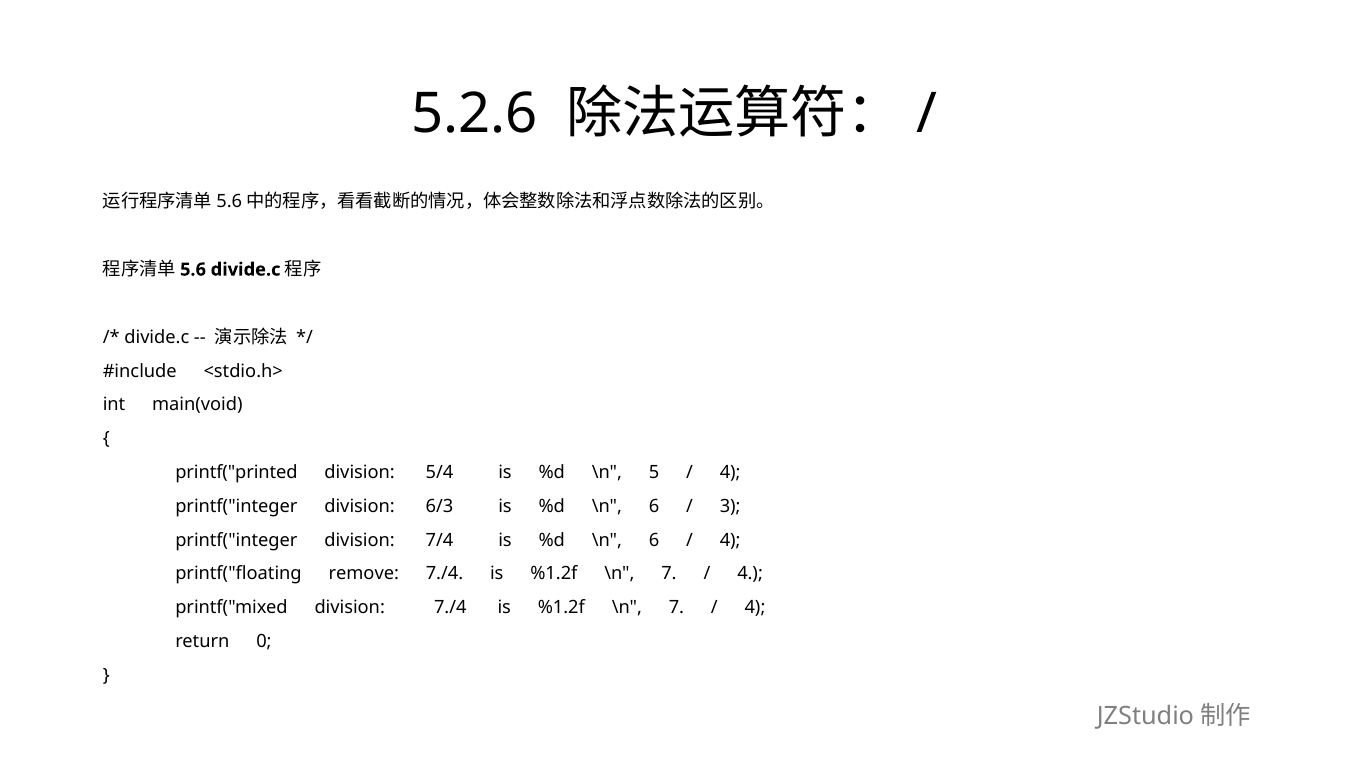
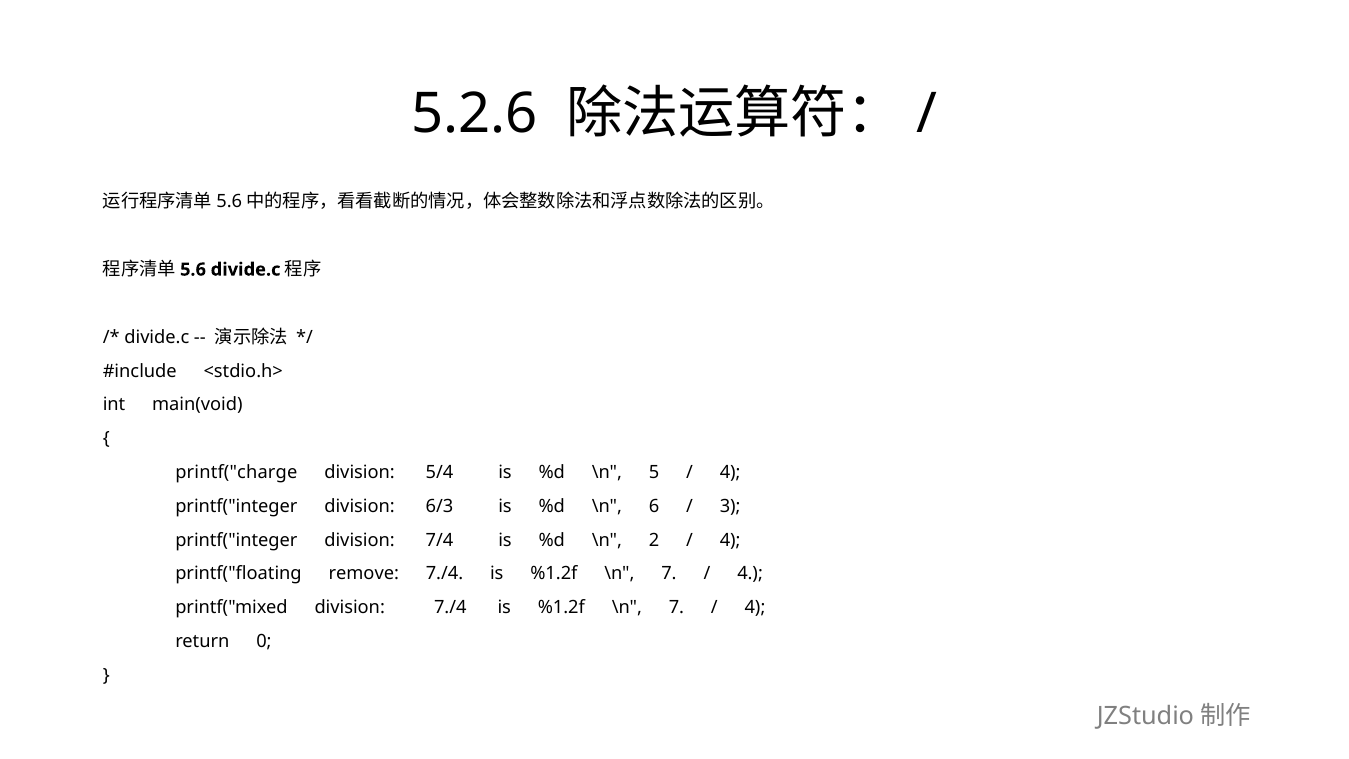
printf("printed: printf("printed -> printf("charge (236, 472)
6: 6 -> 2 (654, 540)
